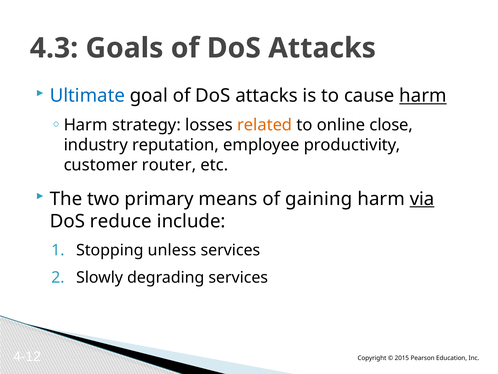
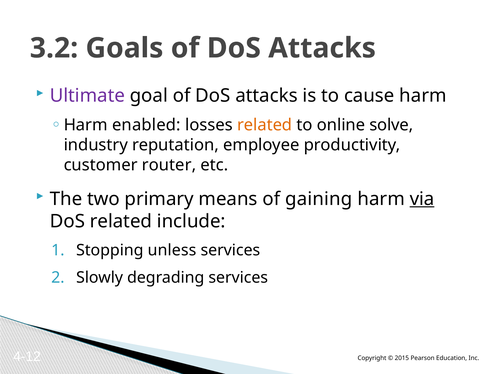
4.3: 4.3 -> 3.2 (54, 48)
Ultimate colour: blue -> purple (87, 96)
harm underline: present -> none (423, 96)
strategy: strategy -> enabled (146, 125)
close: close -> solve (391, 125)
DoS reduce: reduce -> related (121, 221)
